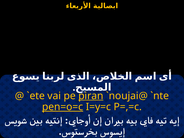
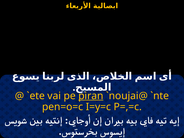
pen=o=c underline: present -> none (63, 107)
